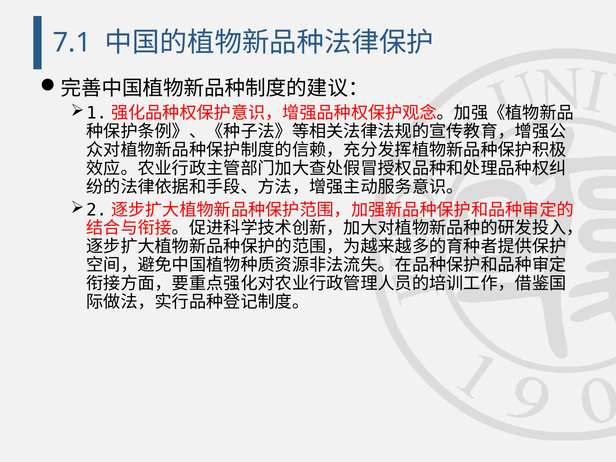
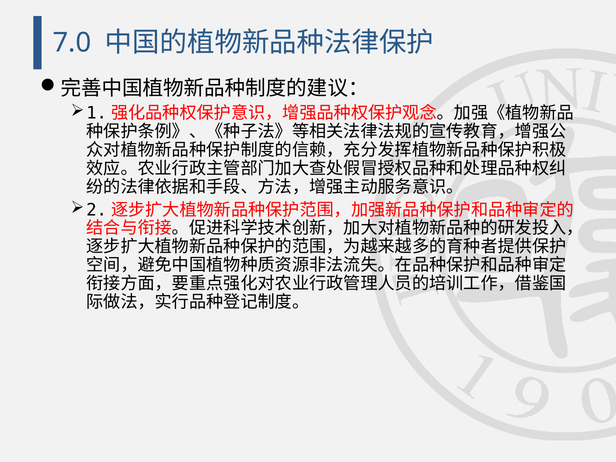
7.1: 7.1 -> 7.0 (72, 43)
